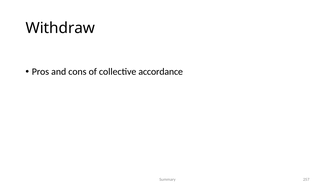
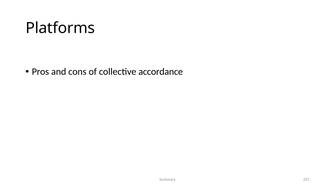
Withdraw: Withdraw -> Platforms (60, 28)
